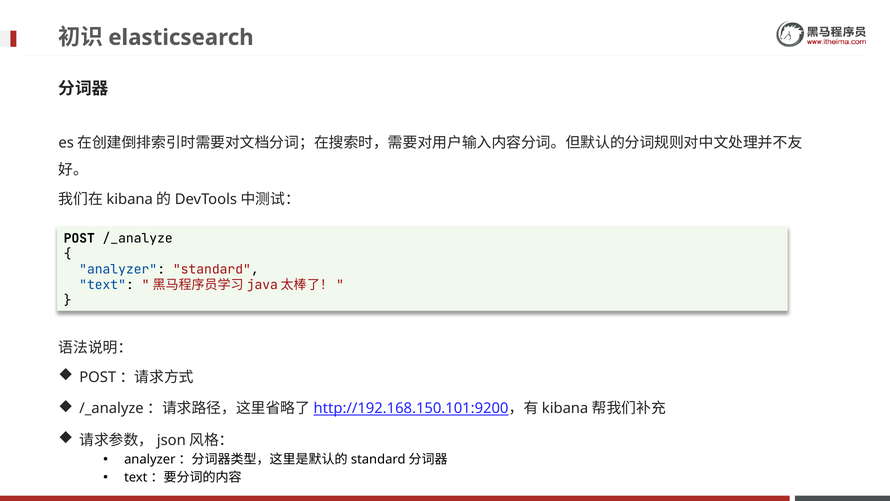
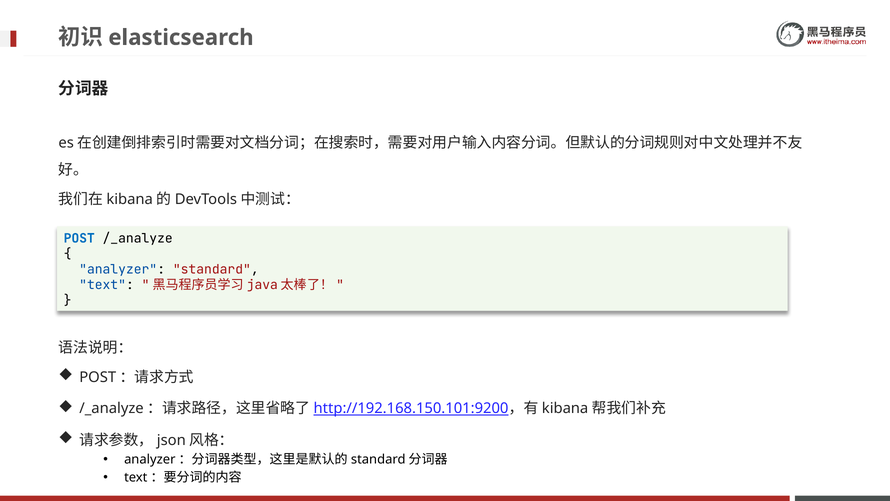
POST colour: black -> blue (79, 238)
